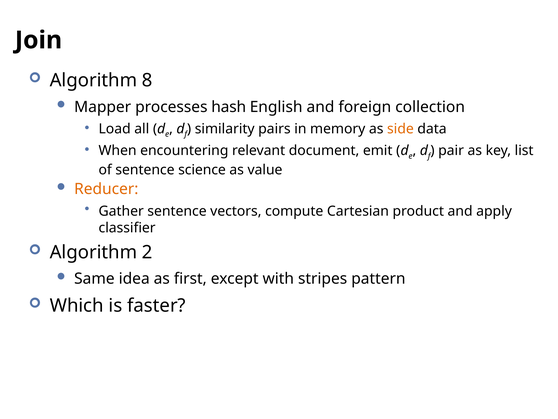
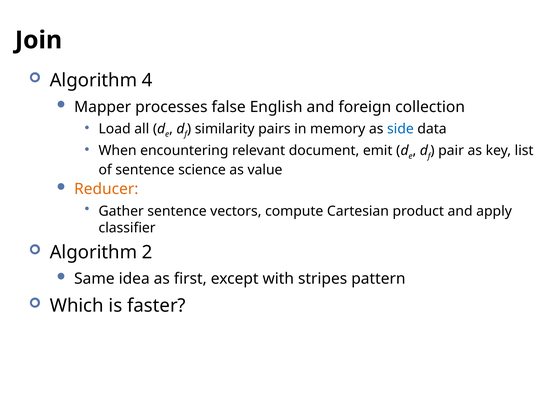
8: 8 -> 4 (147, 80)
hash: hash -> false (229, 107)
side colour: orange -> blue (400, 129)
